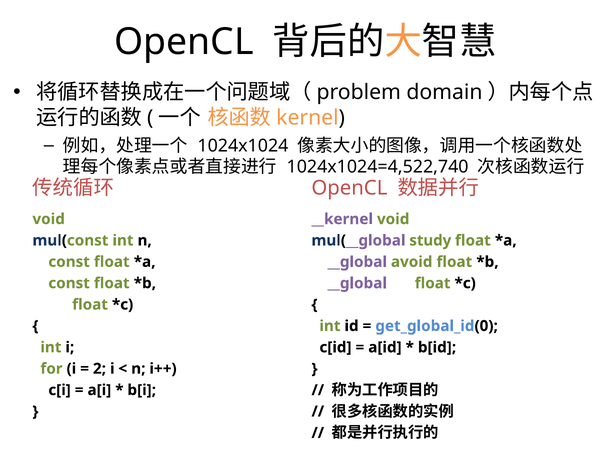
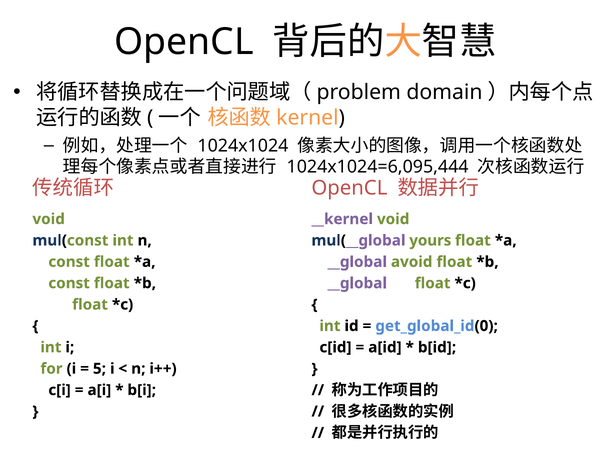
1024x1024=4,522,740: 1024x1024=4,522,740 -> 1024x1024=6,095,444 (378, 167)
study: study -> yours (430, 241)
2: 2 -> 5 (99, 369)
